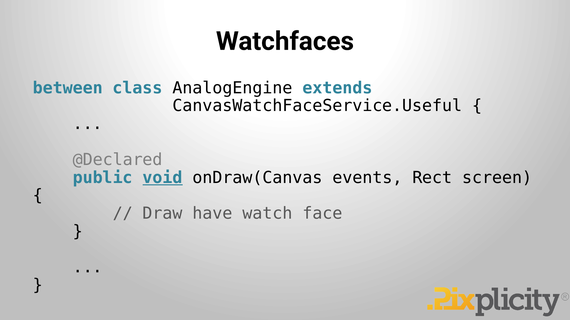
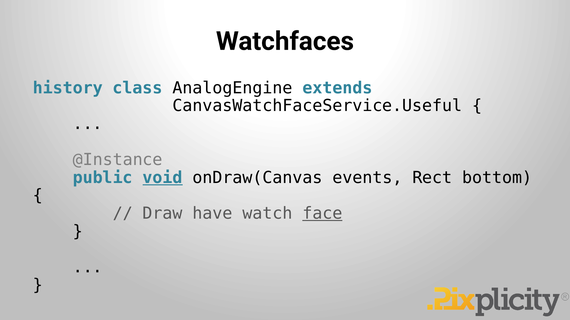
between: between -> history (68, 88)
@Declared: @Declared -> @Instance (118, 160)
screen: screen -> bottom (497, 178)
face underline: none -> present (322, 214)
